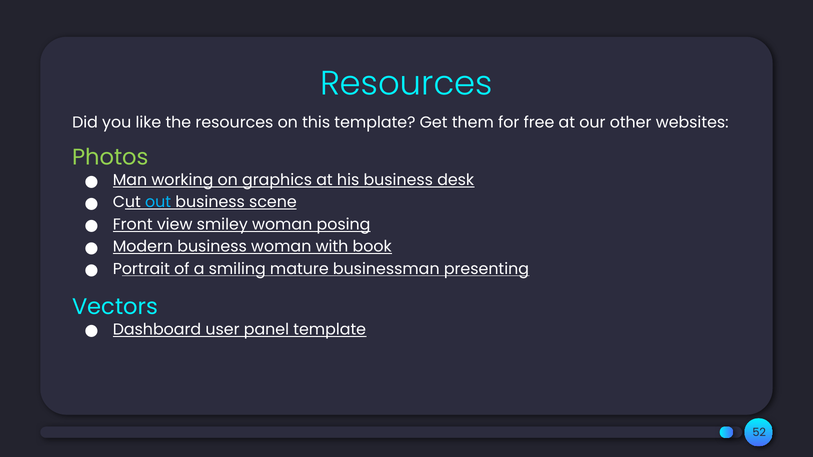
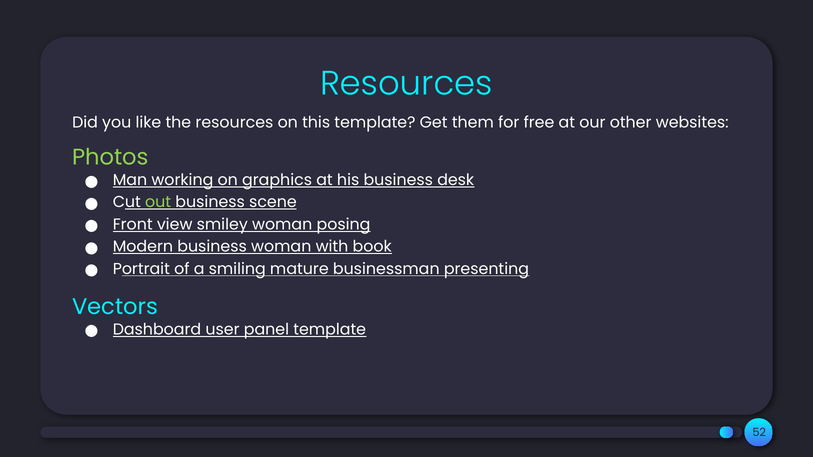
out colour: light blue -> light green (158, 202)
